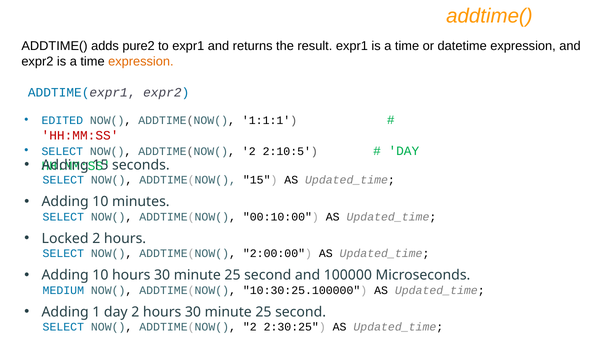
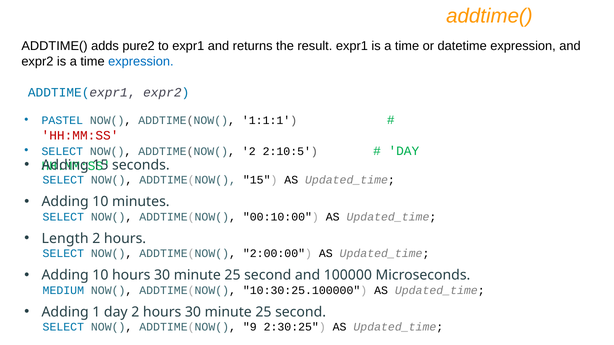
expression colour: orange -> blue (141, 62)
EDITED: EDITED -> PASTEL (62, 121)
Locked: Locked -> Length (65, 239)
2: 2 -> 9 (250, 328)
